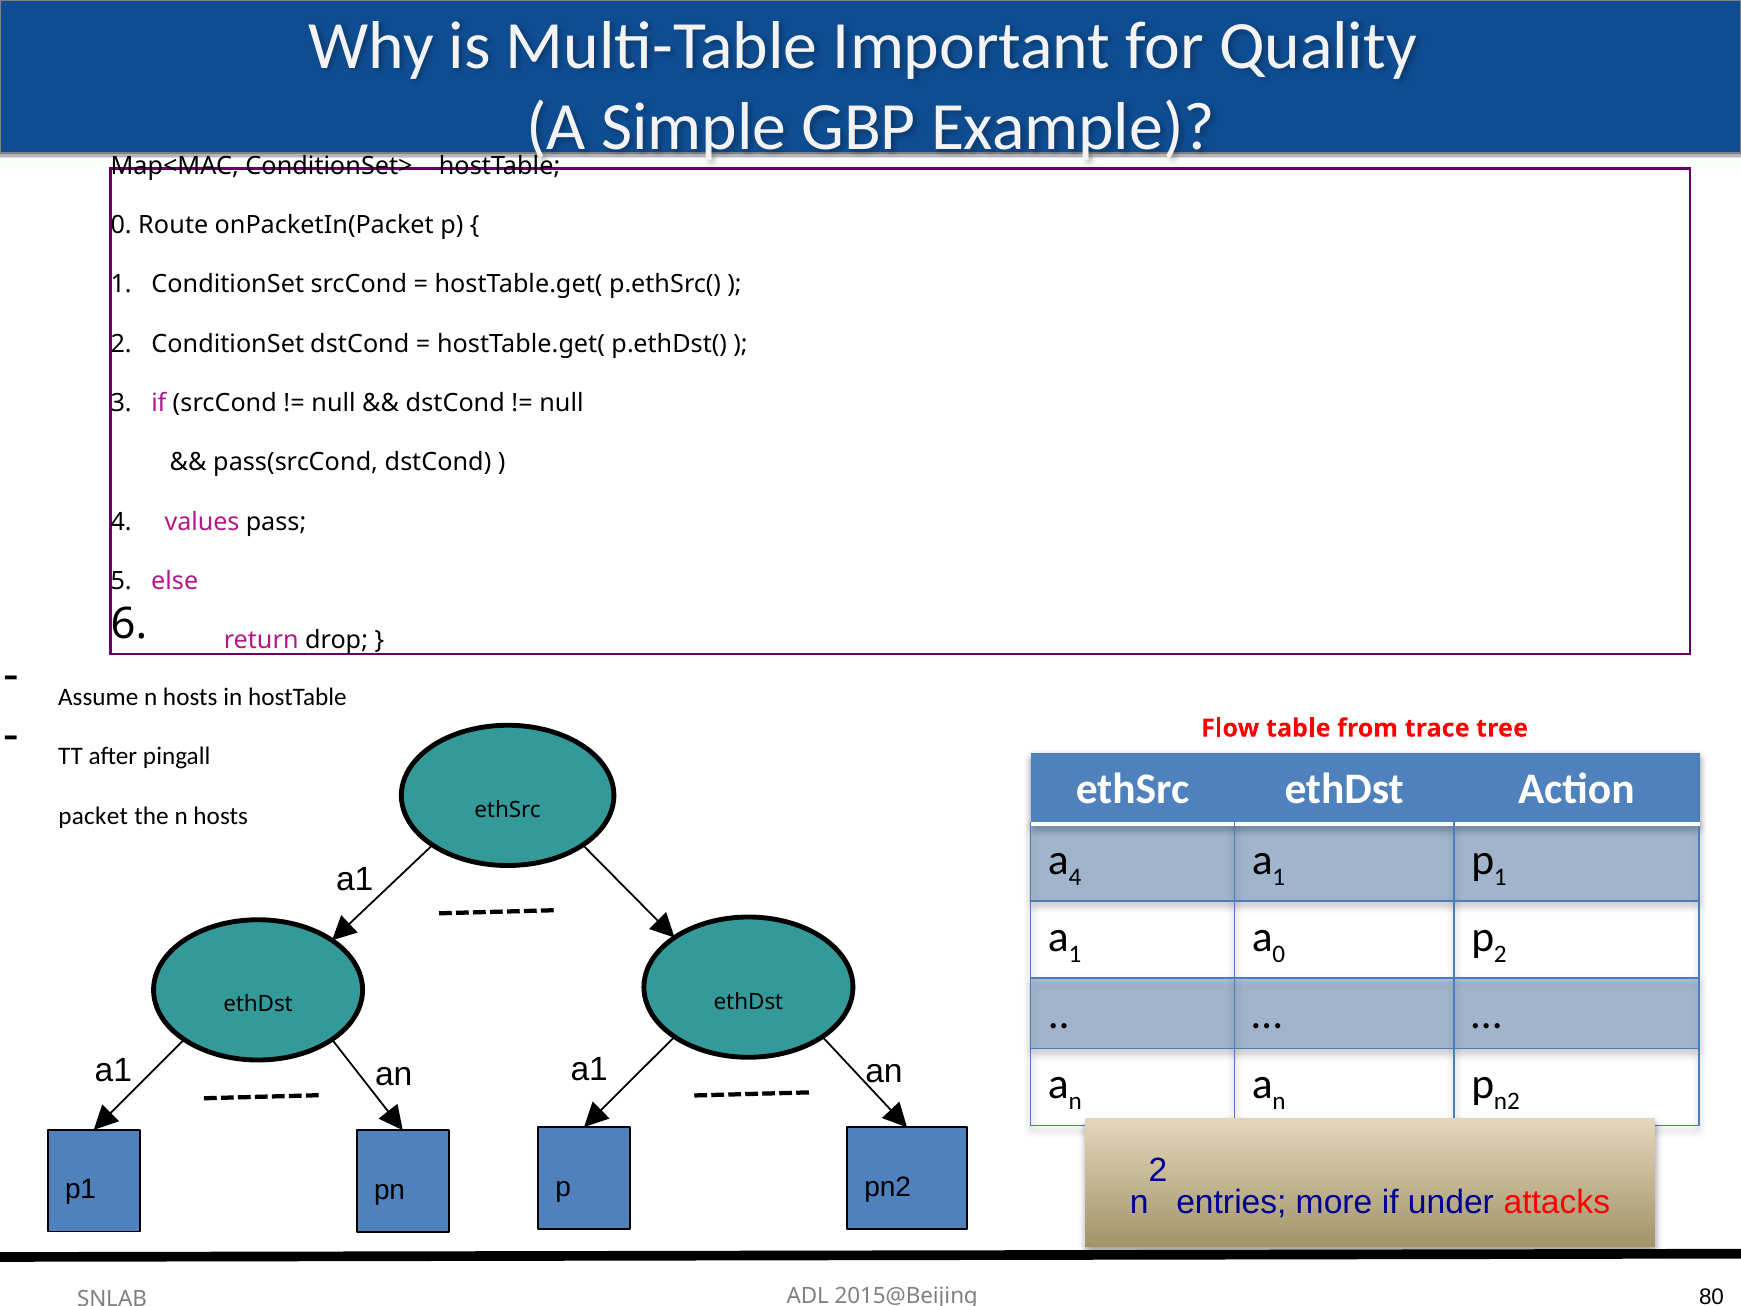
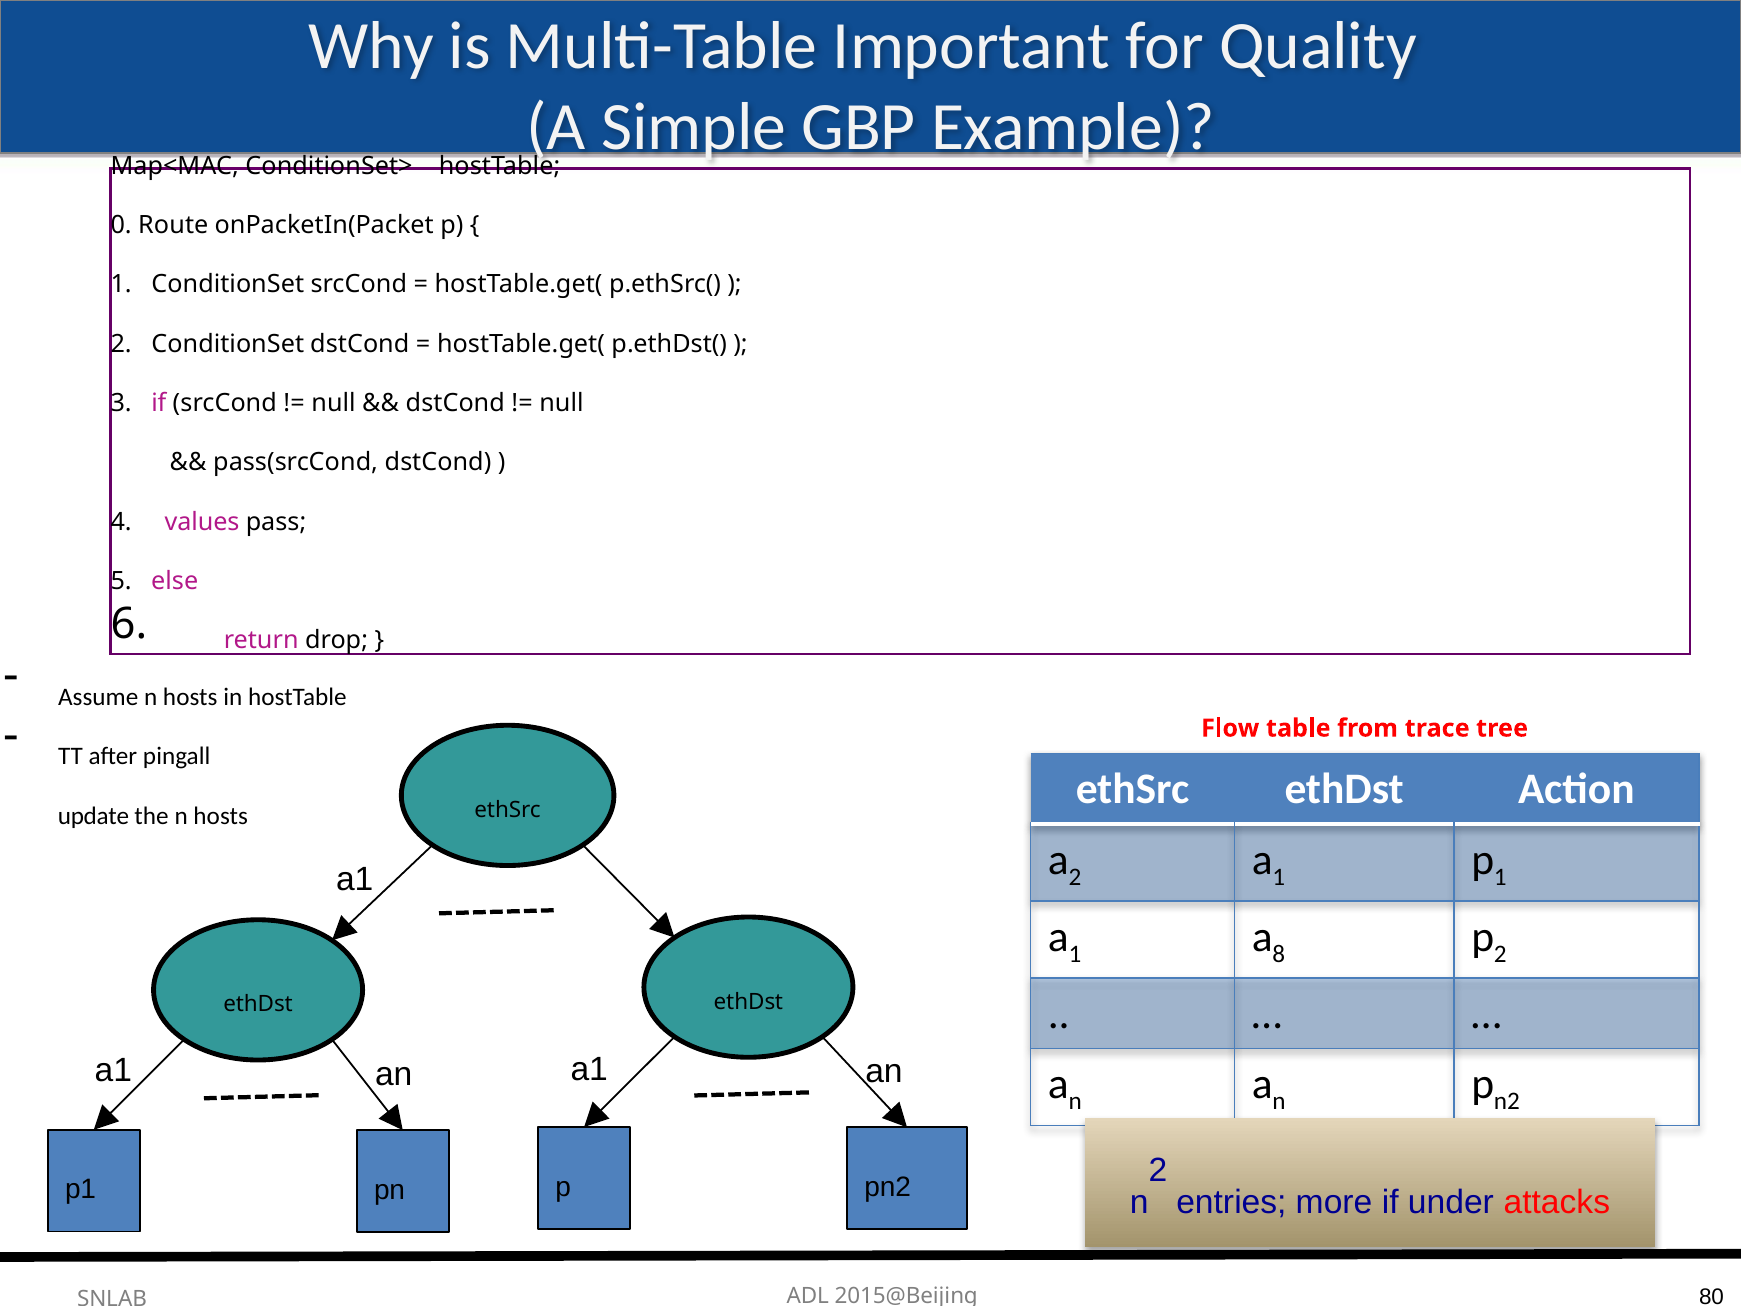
packet: packet -> update (93, 816)
a 4: 4 -> 2 (1075, 877)
a 0: 0 -> 8 (1279, 954)
